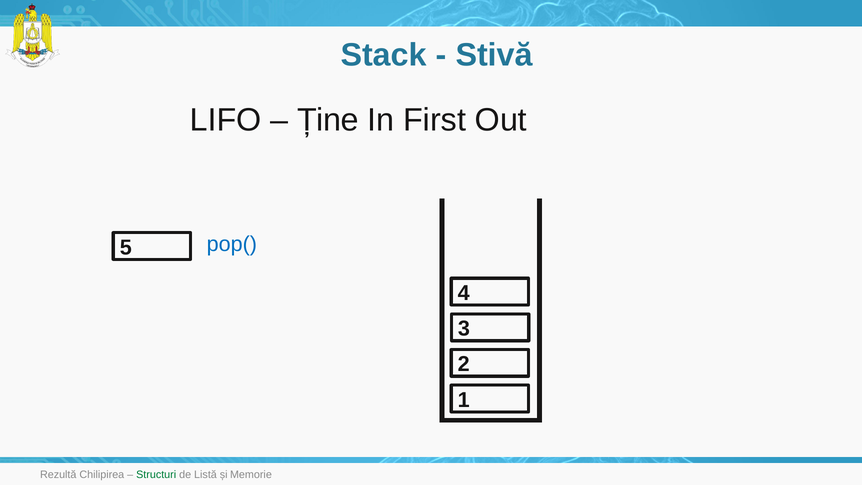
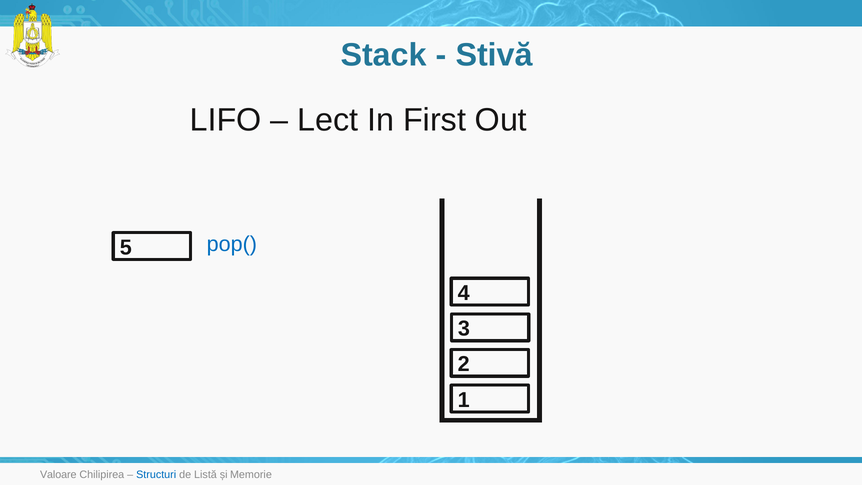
Ține: Ține -> Lect (328, 120)
Rezultă: Rezultă -> Valoare (58, 474)
Structuri colour: green -> blue (156, 474)
